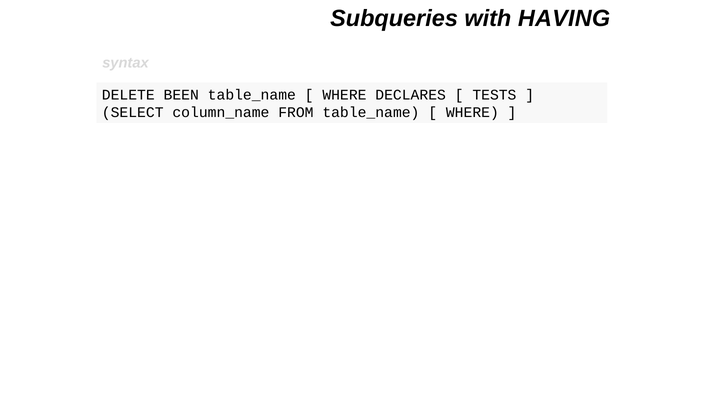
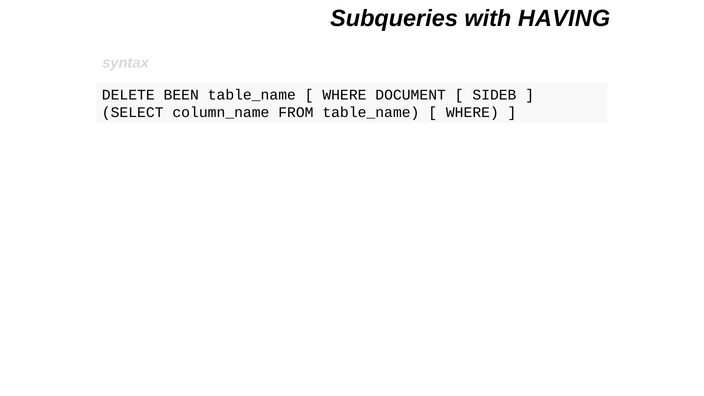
DECLARES: DECLARES -> DOCUMENT (411, 95)
TESTS: TESTS -> SIDEB (494, 95)
